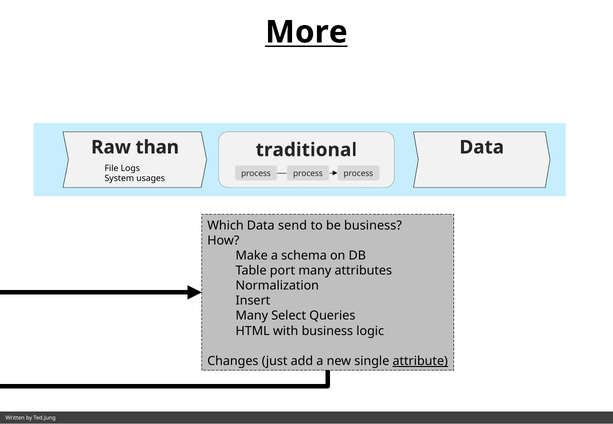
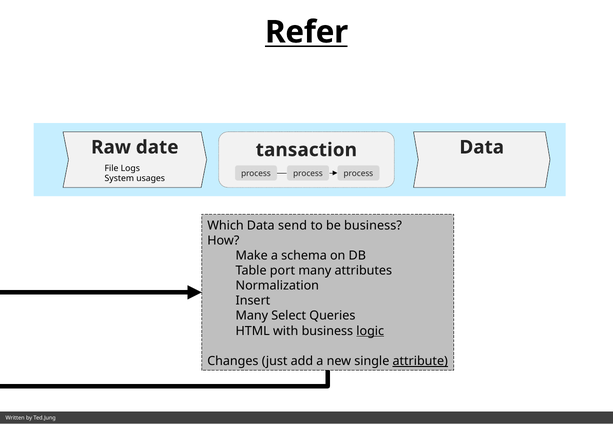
More: More -> Refer (307, 32)
than: than -> date (157, 147)
traditional: traditional -> tansaction (306, 150)
logic underline: none -> present (370, 331)
